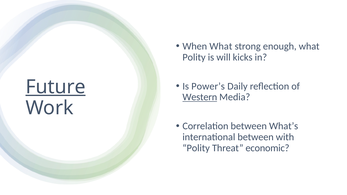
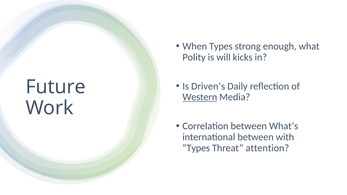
When What: What -> Types (221, 46)
Power’s: Power’s -> Driven’s (208, 86)
Future underline: present -> none (56, 87)
Polity: Polity -> Types (196, 148)
economic: economic -> attention (267, 148)
